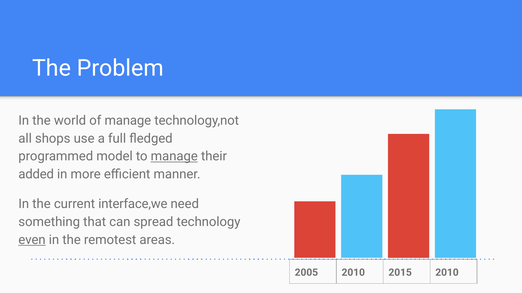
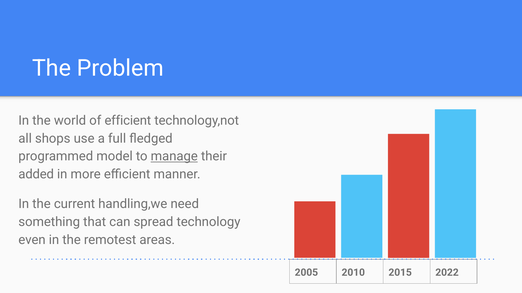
of manage: manage -> efficient (128, 121)
interface,we: interface,we -> handling,we (133, 204)
even underline: present -> none (32, 240)
2015 2010: 2010 -> 2022 (447, 273)
